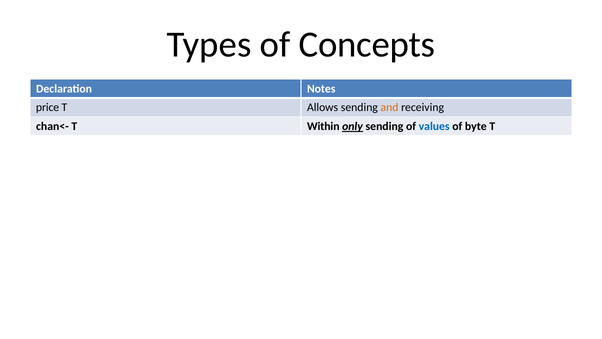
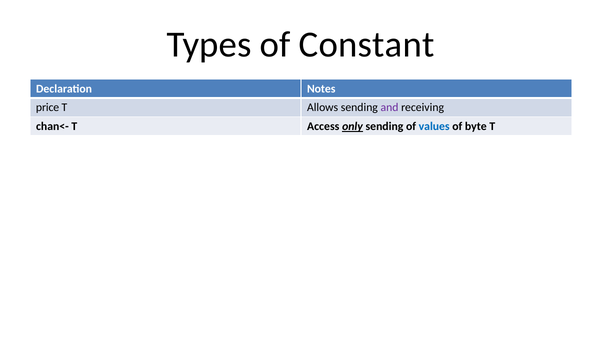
Concepts: Concepts -> Constant (367, 44)
and colour: orange -> purple (390, 107)
Within: Within -> Access (323, 126)
